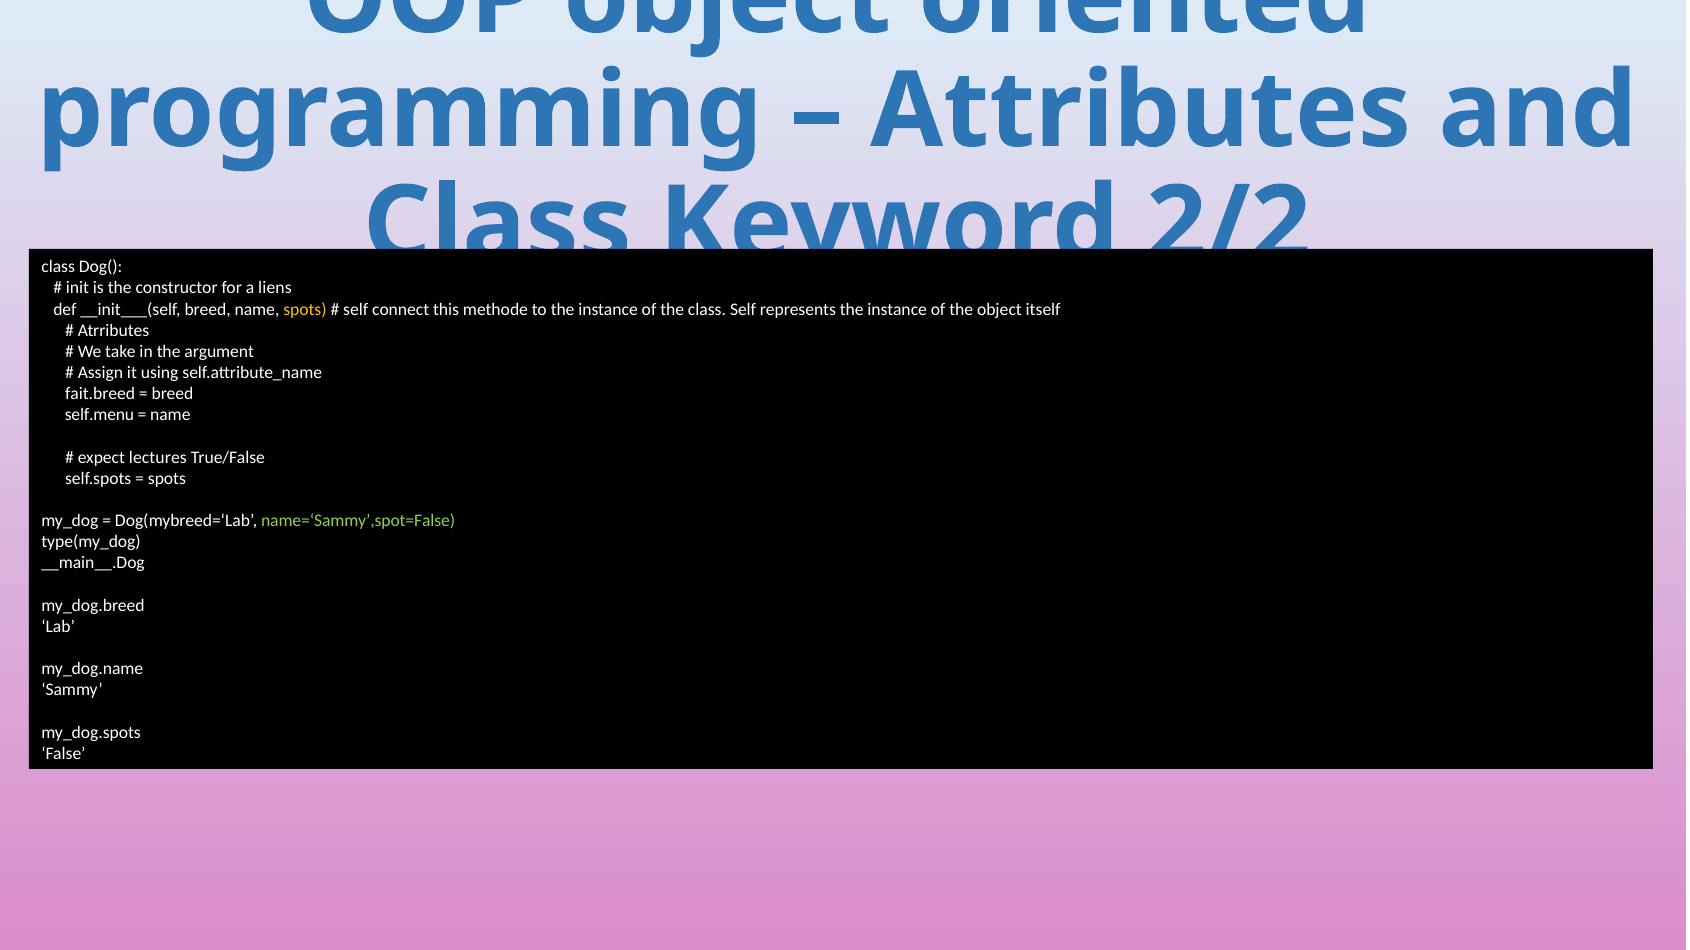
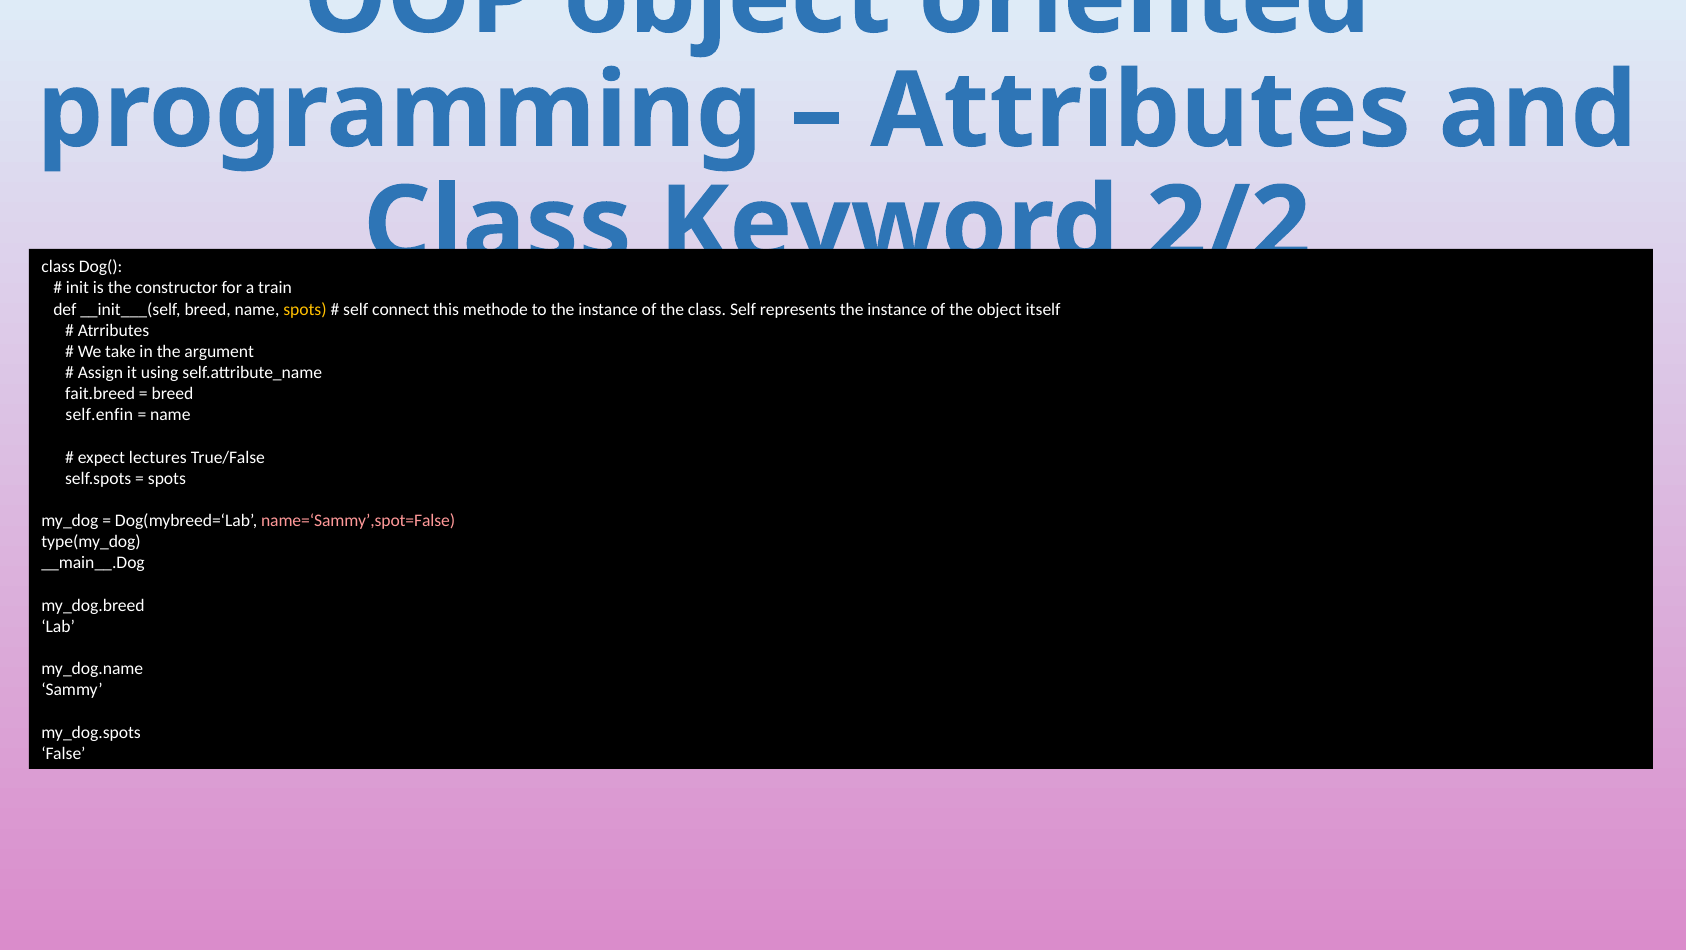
liens: liens -> train (275, 288)
self.menu: self.menu -> self.enfin (99, 415)
name=‘Sammy’,spot=False colour: light green -> pink (358, 521)
